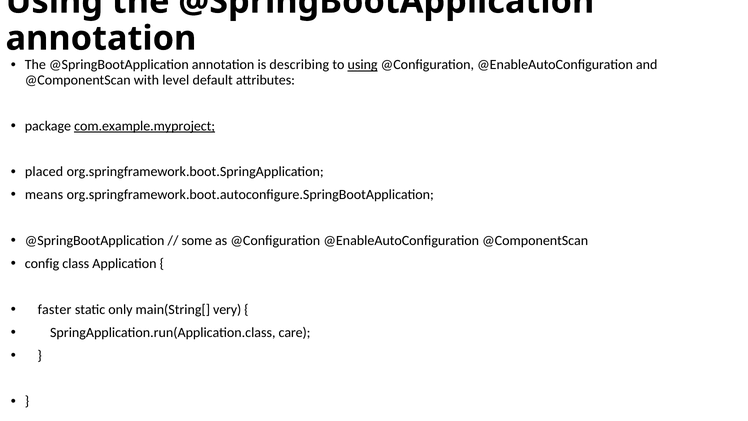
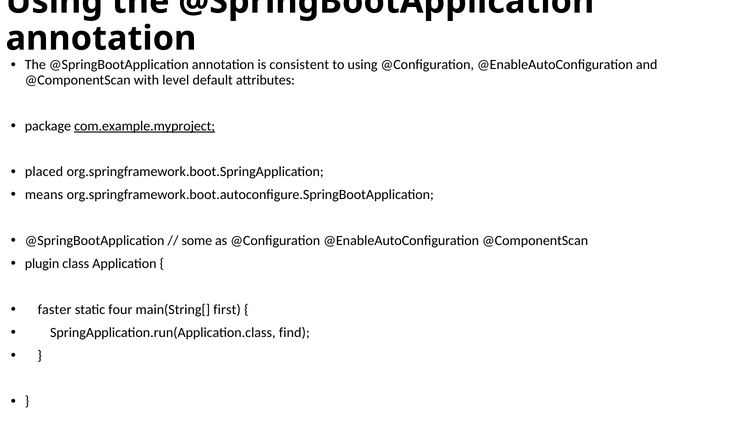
describing: describing -> consistent (299, 65)
using underline: present -> none (363, 65)
config: config -> plugin (42, 263)
only: only -> four (120, 309)
very: very -> first (227, 309)
care: care -> find (294, 332)
